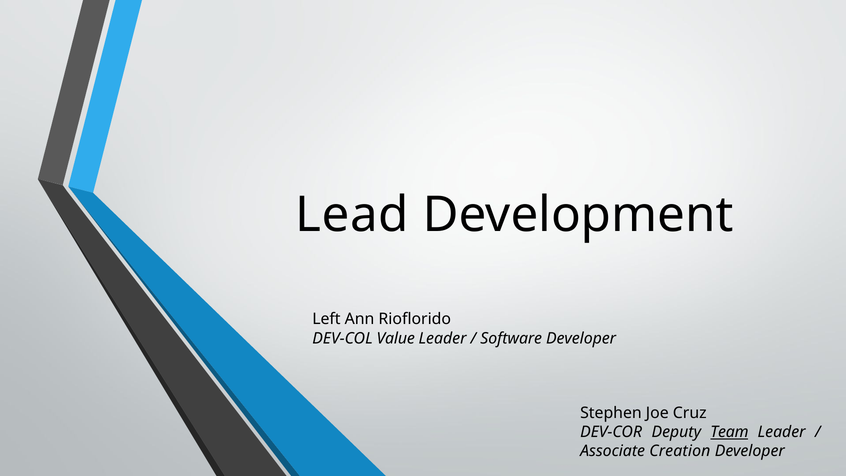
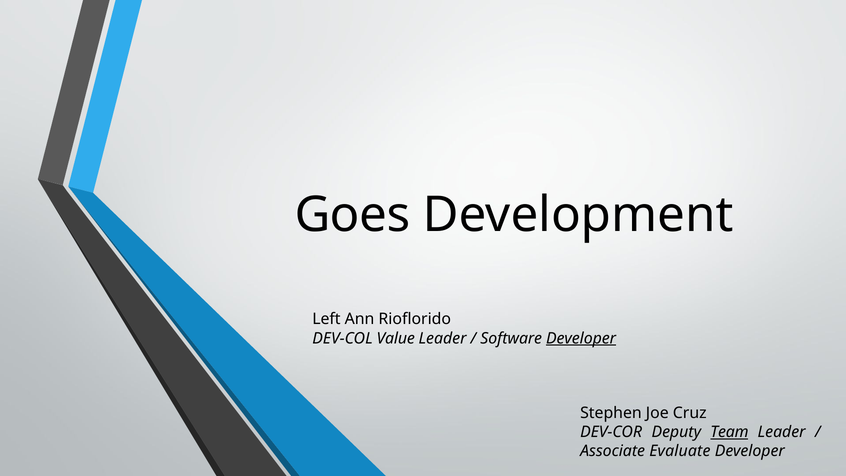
Lead: Lead -> Goes (352, 215)
Developer underline: none -> present (581, 338)
Creation: Creation -> Evaluate (680, 451)
